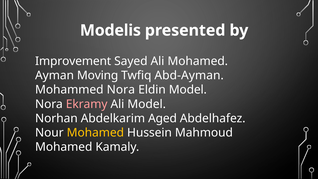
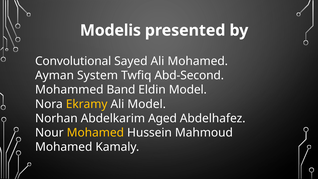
Improvement: Improvement -> Convolutional (73, 61)
Moving: Moving -> System (98, 75)
Abd-Ayman: Abd-Ayman -> Abd-Second (189, 75)
Mohammed Nora: Nora -> Band (121, 90)
Ekramy colour: pink -> yellow (87, 104)
